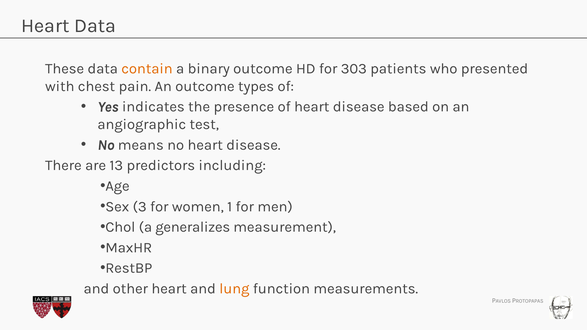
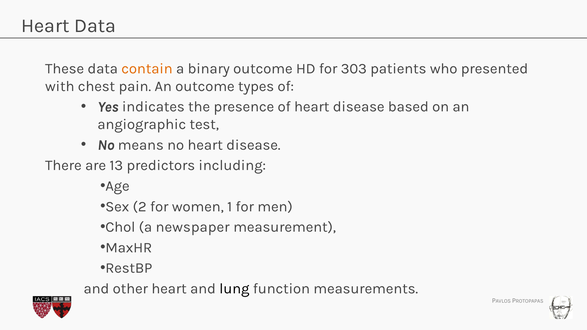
3: 3 -> 2 (140, 207)
generalizes: generalizes -> newspaper (193, 227)
lung colour: orange -> black (234, 289)
